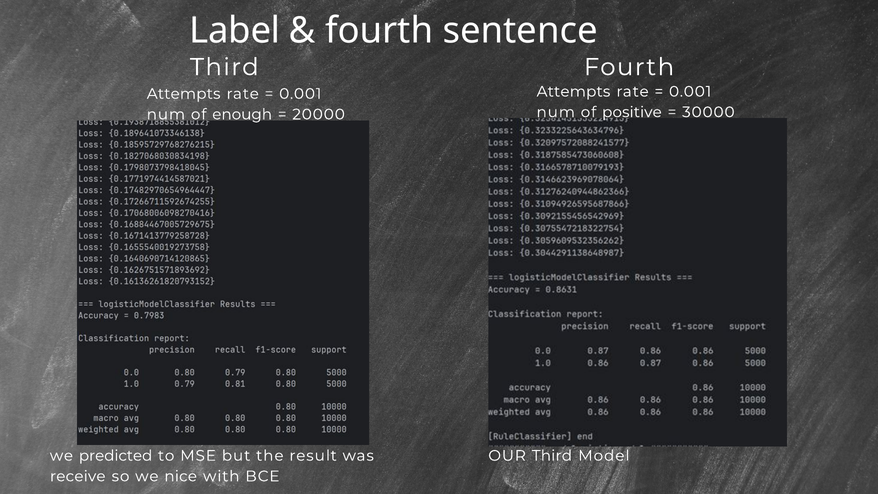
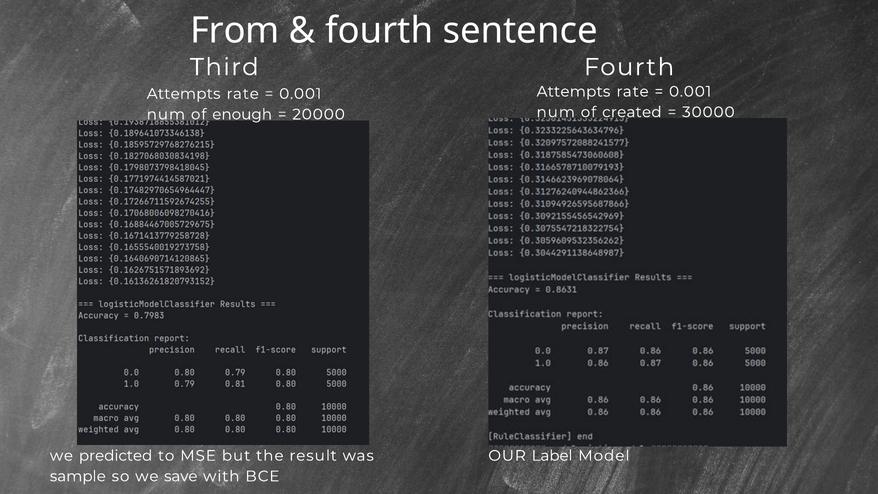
Label: Label -> From (235, 31)
positive: positive -> created (632, 112)
OUR Third: Third -> Label (552, 456)
receive: receive -> sample (78, 476)
nice: nice -> save (181, 476)
